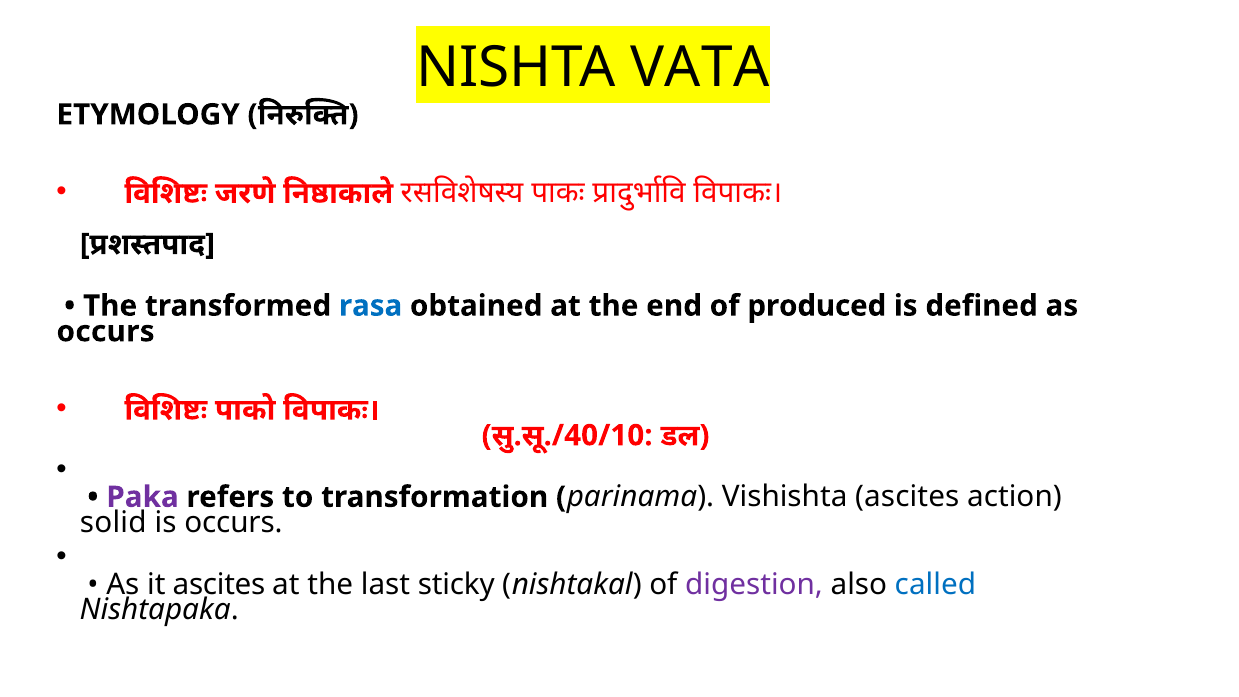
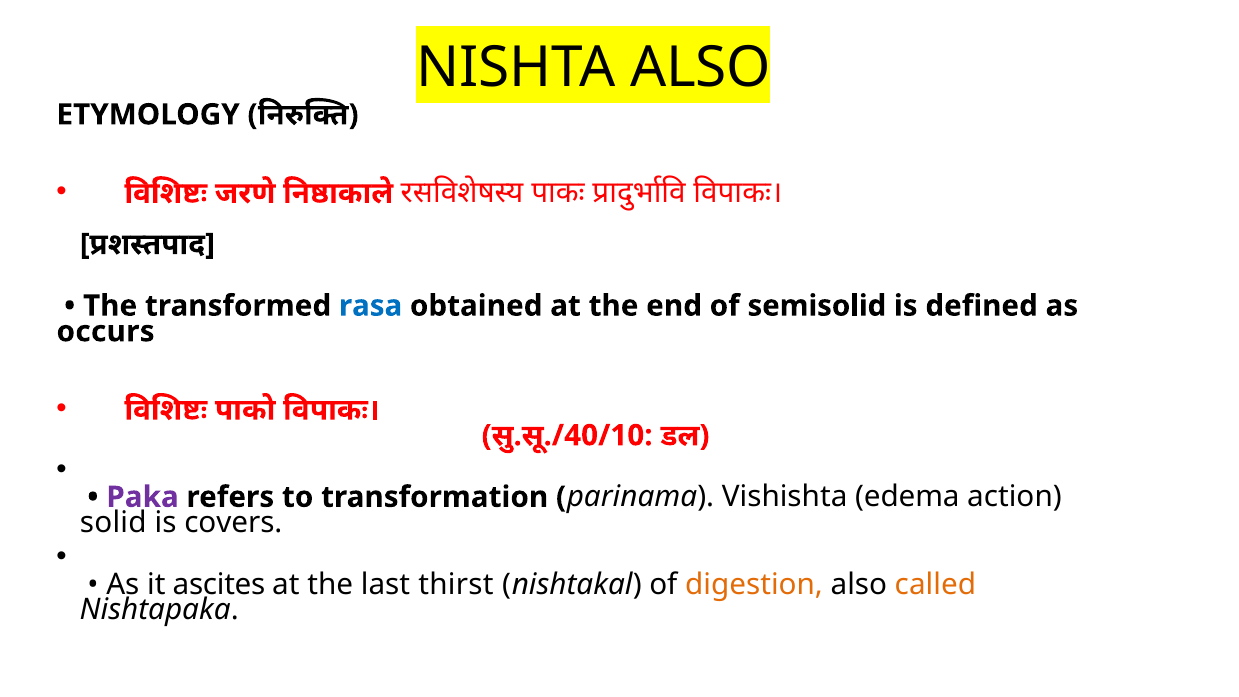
NISHTA VATA: VATA -> ALSO (700, 68)
produced: produced -> semisolid (817, 306)
Vishishta ascites: ascites -> edema (907, 497)
is occurs: occurs -> covers (233, 523)
sticky: sticky -> thirst (456, 584)
digestion colour: purple -> orange (754, 584)
called colour: blue -> orange (935, 584)
